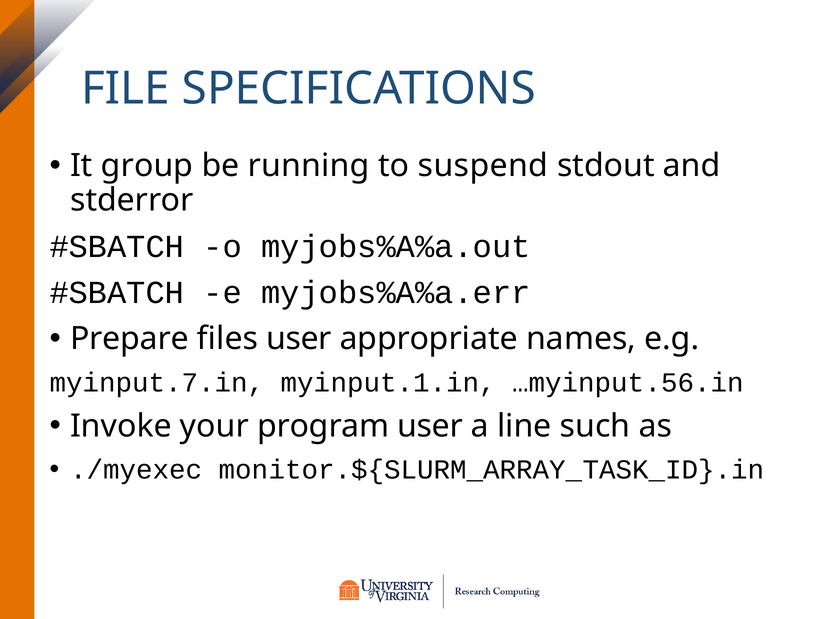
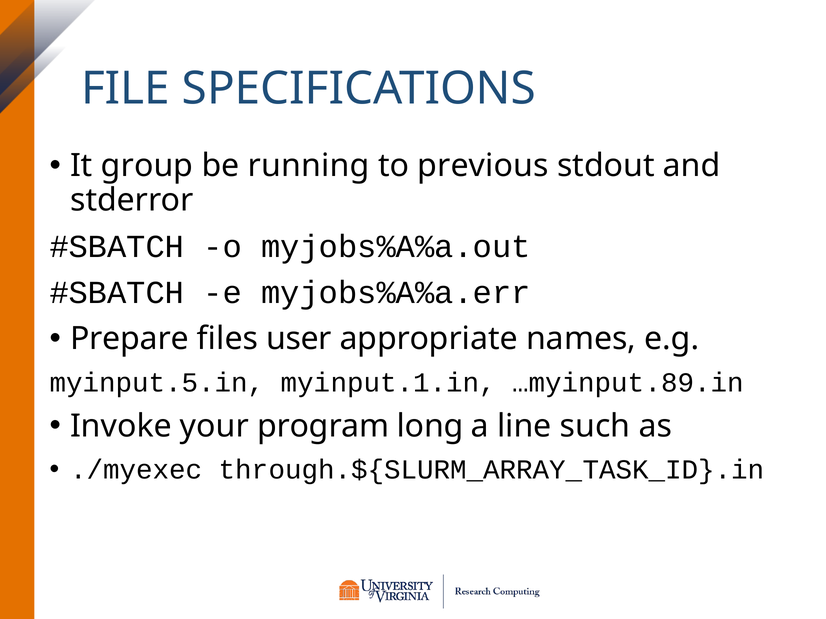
suspend: suspend -> previous (483, 166)
myinput.7.in: myinput.7.in -> myinput.5.in (157, 383)
…myinput.56.in: …myinput.56.in -> …myinput.89.in (628, 383)
program user: user -> long (430, 426)
monitor.${SLURM_ARRAY_TASK_ID}.in: monitor.${SLURM_ARRAY_TASK_ID}.in -> through.${SLURM_ARRAY_TASK_ID}.in (492, 470)
